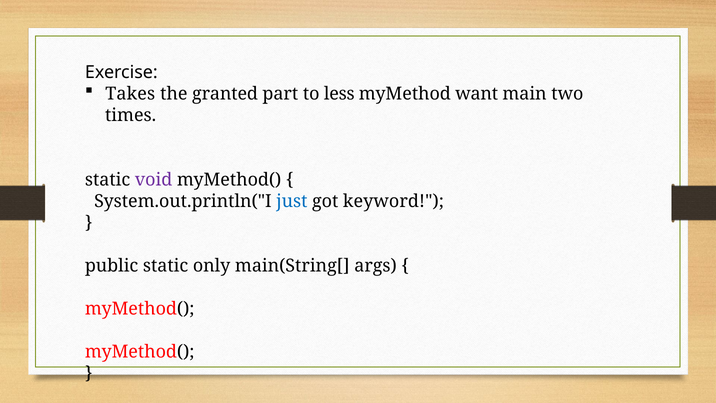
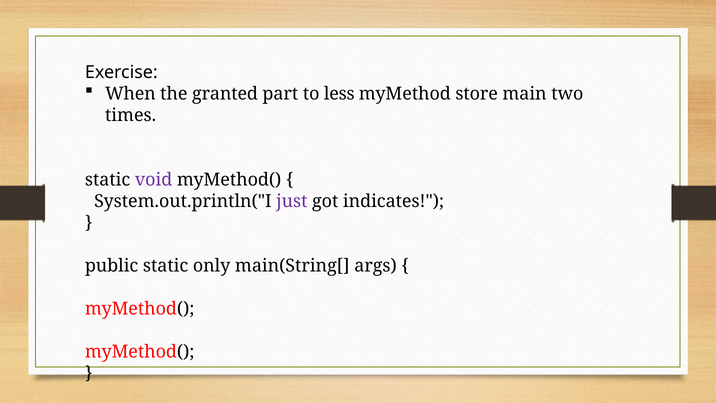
Takes: Takes -> When (130, 94)
want: want -> store (477, 94)
just colour: blue -> purple (292, 201)
keyword: keyword -> indicates (394, 201)
